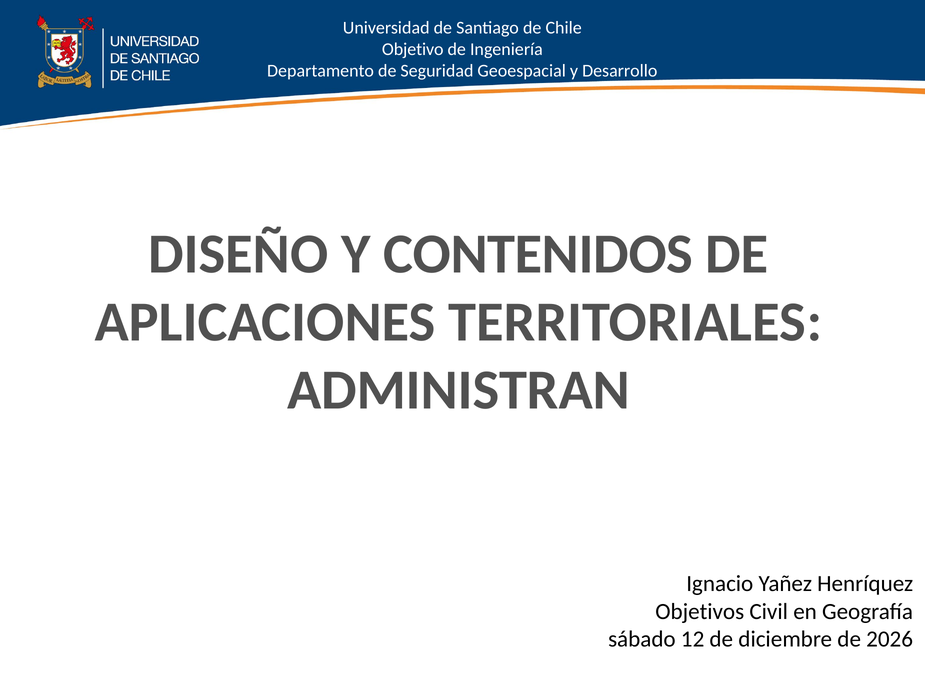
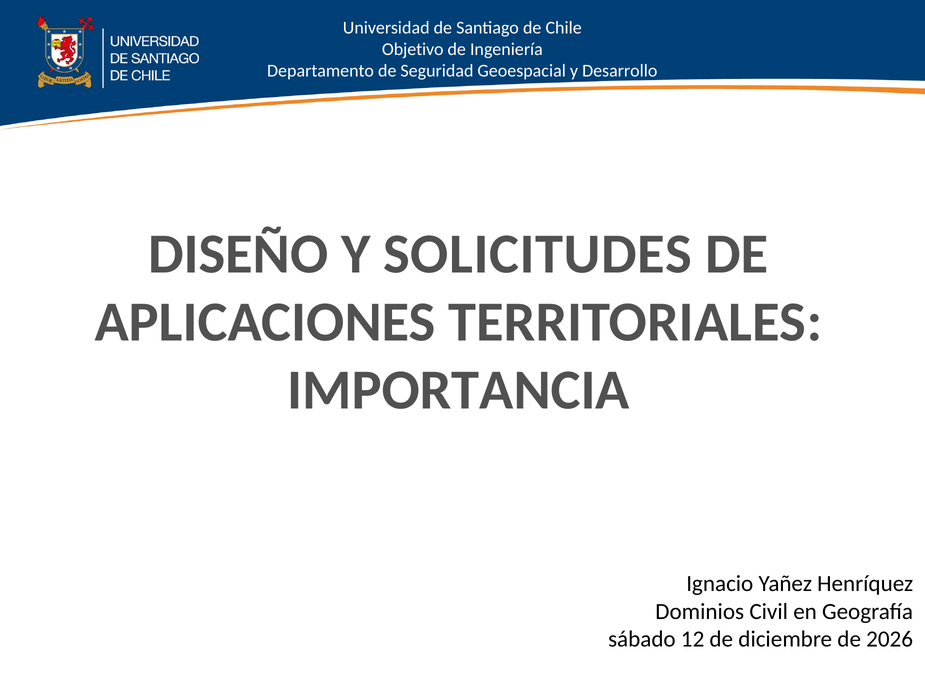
CONTENIDOS: CONTENIDOS -> SOLICITUDES (538, 254)
ADMINISTRAN: ADMINISTRAN -> IMPORTANCIA (458, 390)
Objetivos: Objetivos -> Dominios (700, 611)
